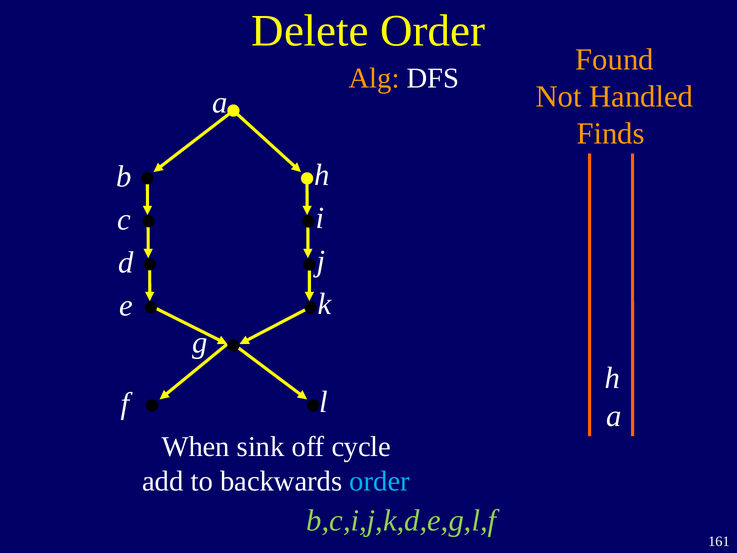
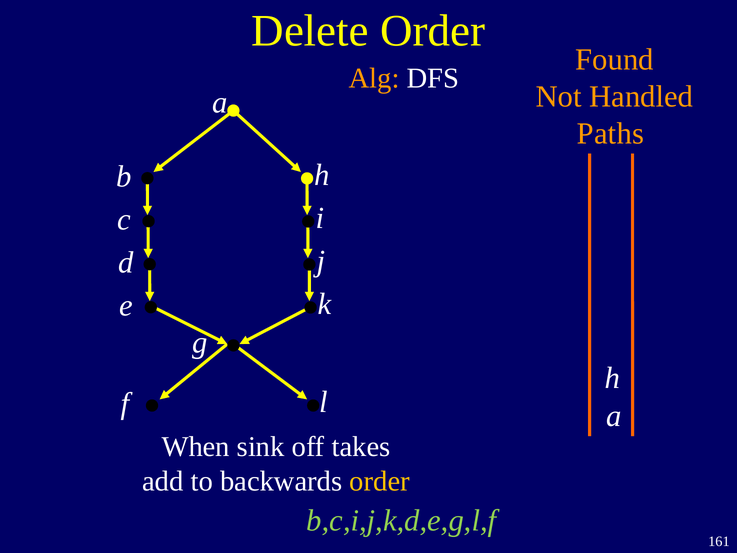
Finds: Finds -> Paths (611, 133)
cycle: cycle -> takes (361, 447)
order colour: light blue -> yellow (380, 481)
